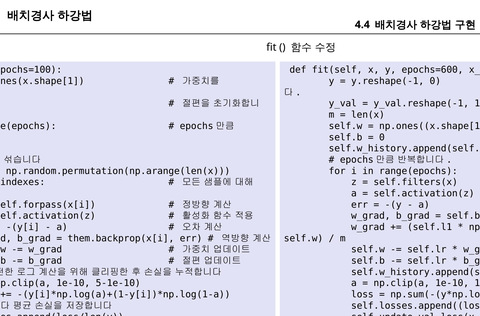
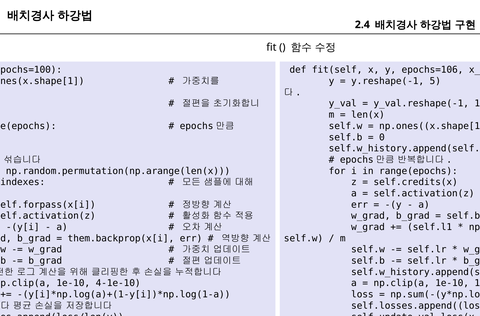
4.4: 4.4 -> 2.4 (362, 25)
epochs=600: epochs=600 -> epochs=106 (433, 70)
y.reshape(-1 0: 0 -> 5 (435, 81)
self.filters(x: self.filters(x -> self.credits(x (416, 182)
5-1e-10: 5-1e-10 -> 4-1e-10 (118, 283)
